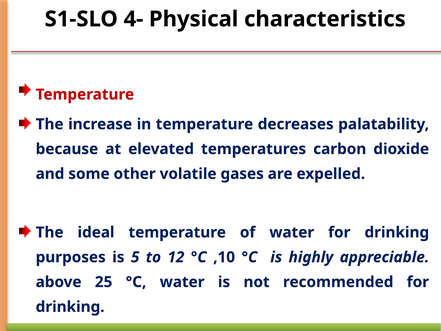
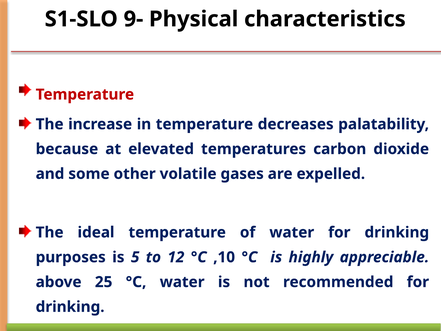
4-: 4- -> 9- (133, 19)
